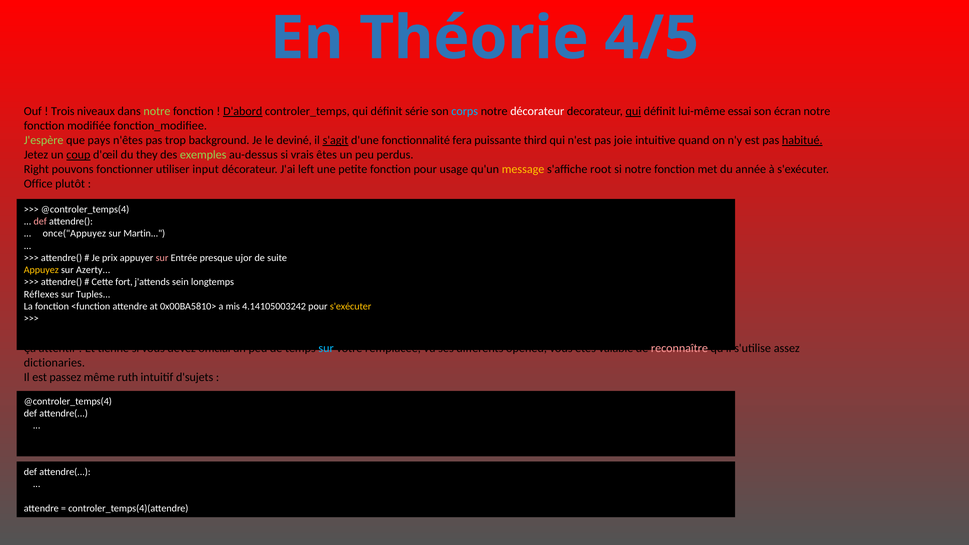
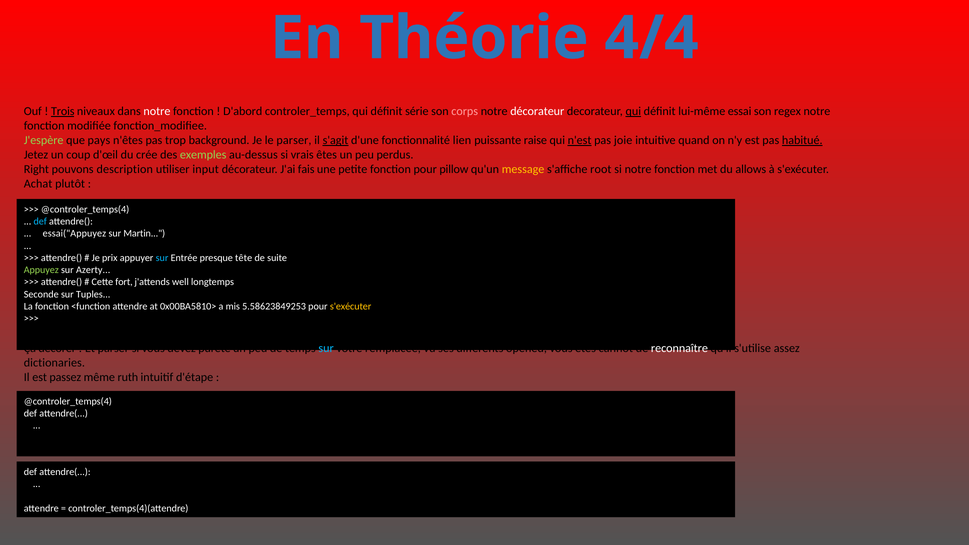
4/5: 4/5 -> 4/4 (652, 38)
Trois underline: none -> present (63, 111)
notre colour: light green -> white (157, 111)
D'abord underline: present -> none (243, 111)
corps colour: light blue -> pink (465, 111)
écran: écran -> regex (787, 111)
le deviné: deviné -> parser (294, 140)
fera: fera -> lien (462, 140)
third: third -> raise (535, 140)
n'est underline: none -> present (580, 140)
coup underline: present -> none (78, 155)
they: they -> crée (147, 155)
fonctionner: fonctionner -> description (125, 169)
left: left -> fais (306, 169)
usage: usage -> pillow (454, 169)
année: année -> allows (751, 169)
Office: Office -> Achat (38, 184)
def colour: pink -> light blue (40, 221)
once("Appuyez: once("Appuyez -> essai("Appuyez (74, 234)
sur colour: pink -> light blue (162, 258)
ujor: ujor -> tête (244, 258)
Appuyez colour: yellow -> light green (41, 270)
sein: sein -> well (180, 282)
Réflexes: Réflexes -> Seconde (41, 294)
4.14105003242: 4.14105003242 -> 5.58623849253 (274, 306)
attentif: attentif -> décorer (57, 348)
Et tienne: tienne -> parser (113, 348)
official: official -> pureté (215, 348)
valable: valable -> cannot (616, 348)
reconnaître colour: pink -> white (679, 348)
d'sujets: d'sujets -> d'étape (195, 377)
